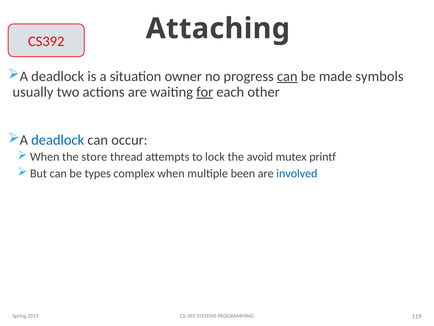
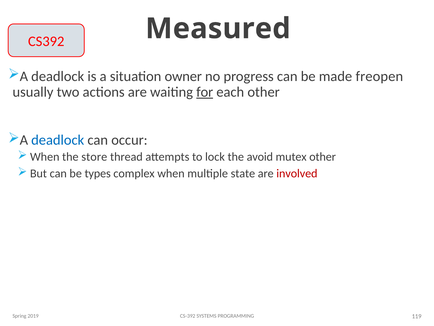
Attaching: Attaching -> Measured (218, 29)
can underline: present -> none (287, 76)
symbols: symbols -> freopen (379, 76)
mutex printf: printf -> other (323, 157)
been: been -> state (243, 173)
involved colour: blue -> red (297, 173)
